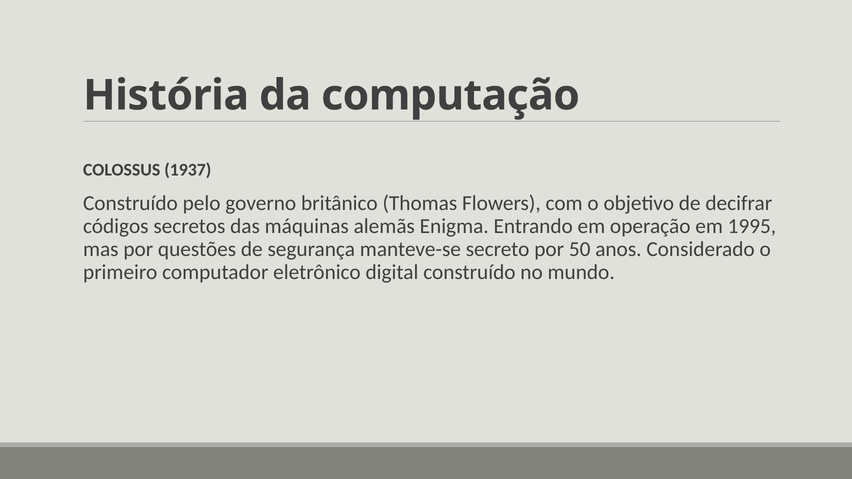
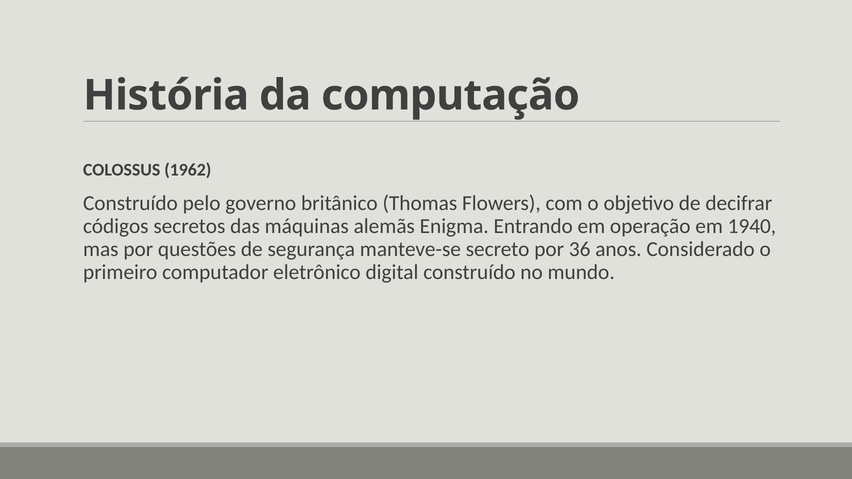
1937: 1937 -> 1962 (188, 170)
1995: 1995 -> 1940 (752, 226)
50: 50 -> 36 (580, 249)
